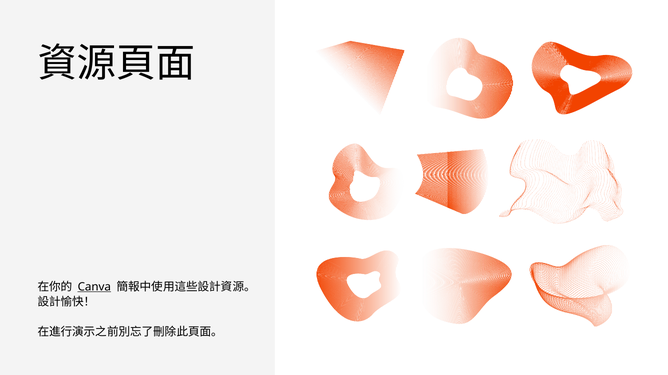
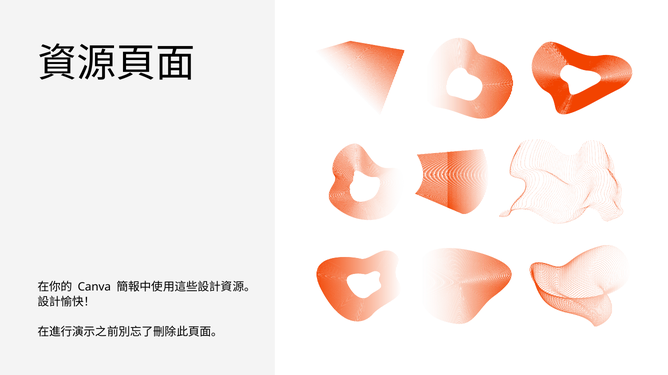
Canva underline: present -> none (94, 287)
